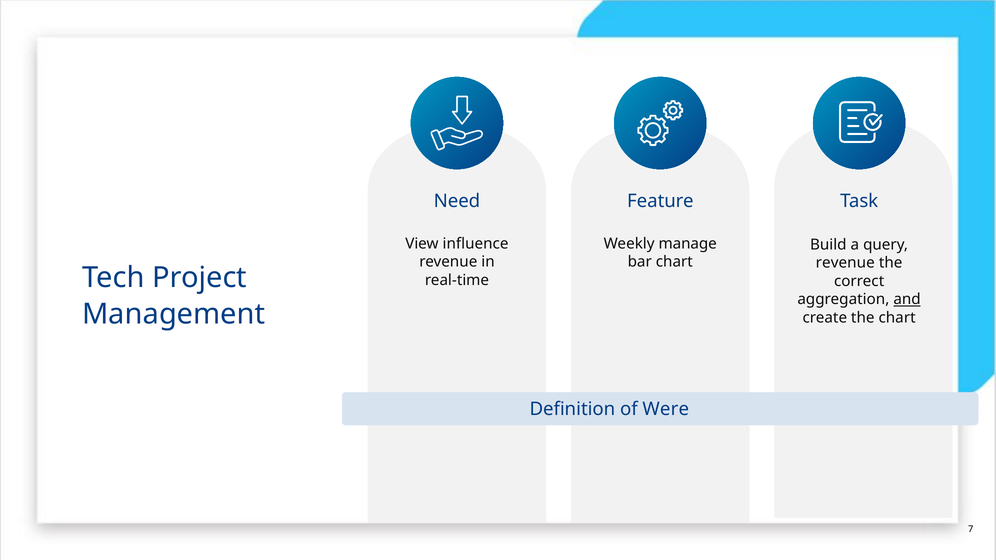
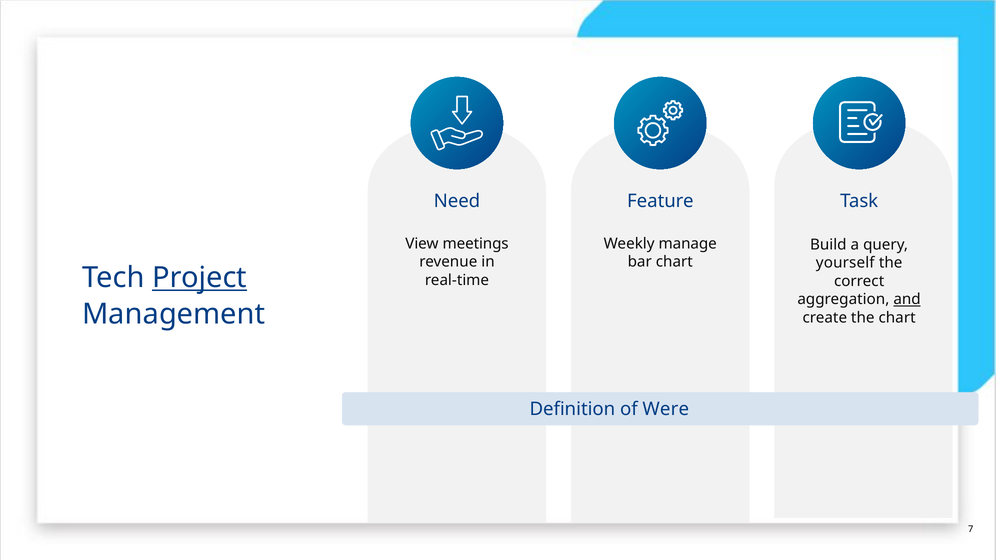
influence: influence -> meetings (476, 244)
revenue: revenue -> yourself (845, 263)
Project underline: none -> present (200, 278)
